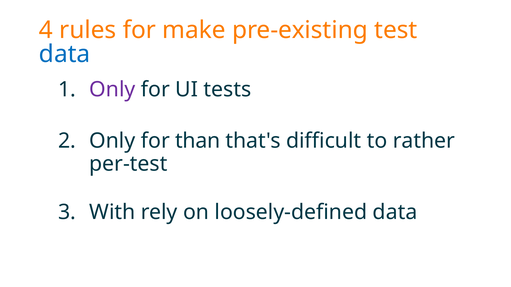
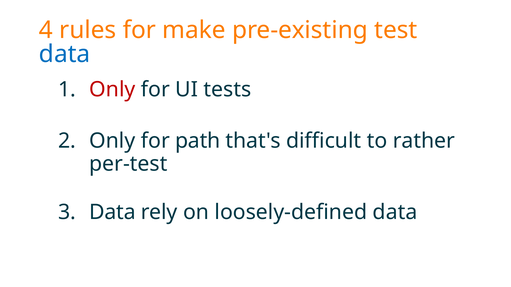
Only colour: purple -> red (112, 90)
than: than -> path (198, 141)
With: With -> Data (112, 213)
